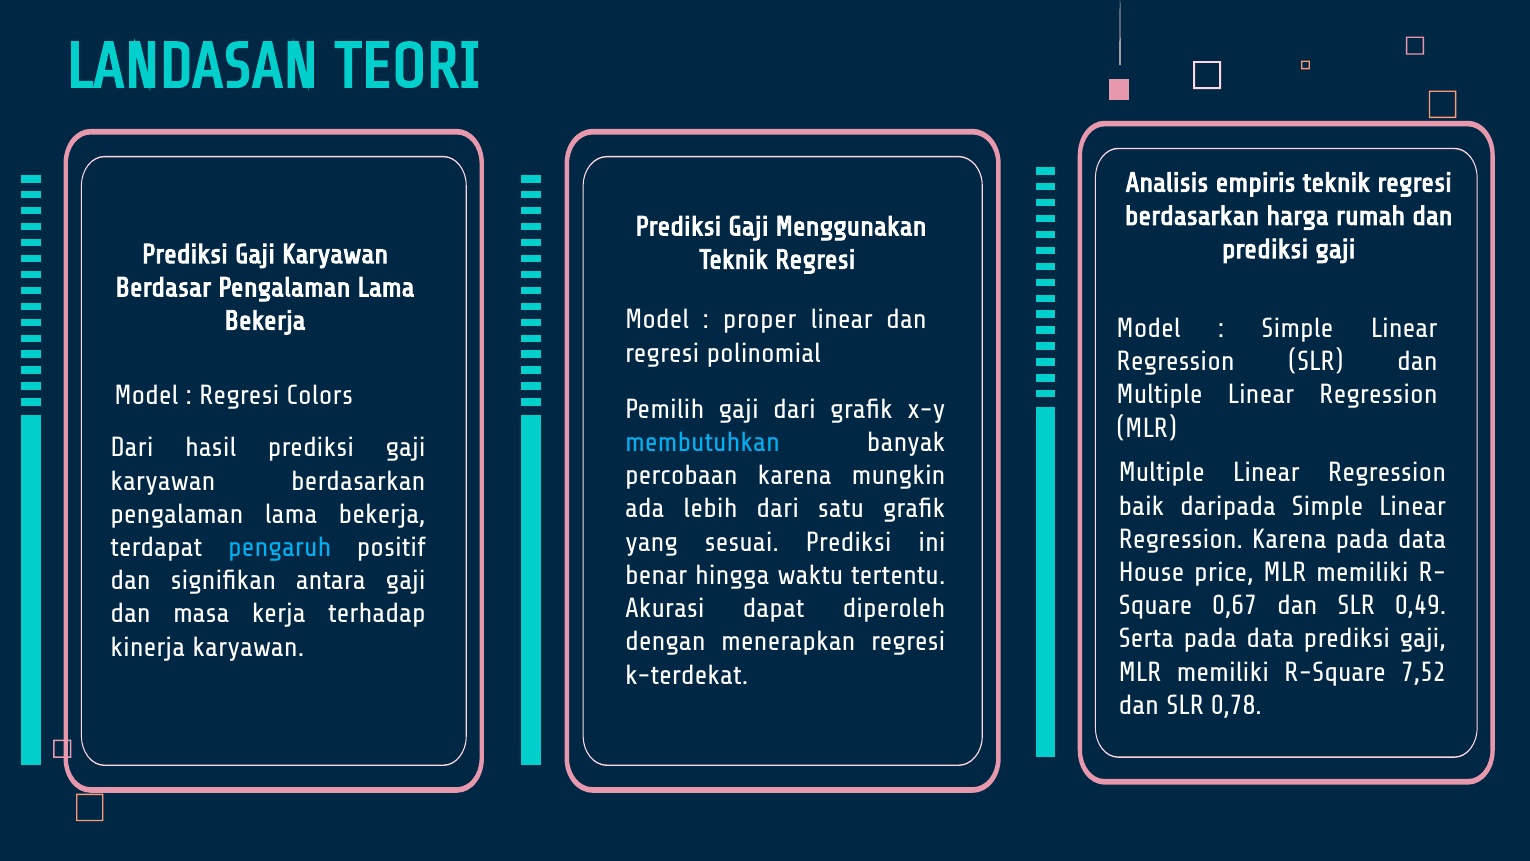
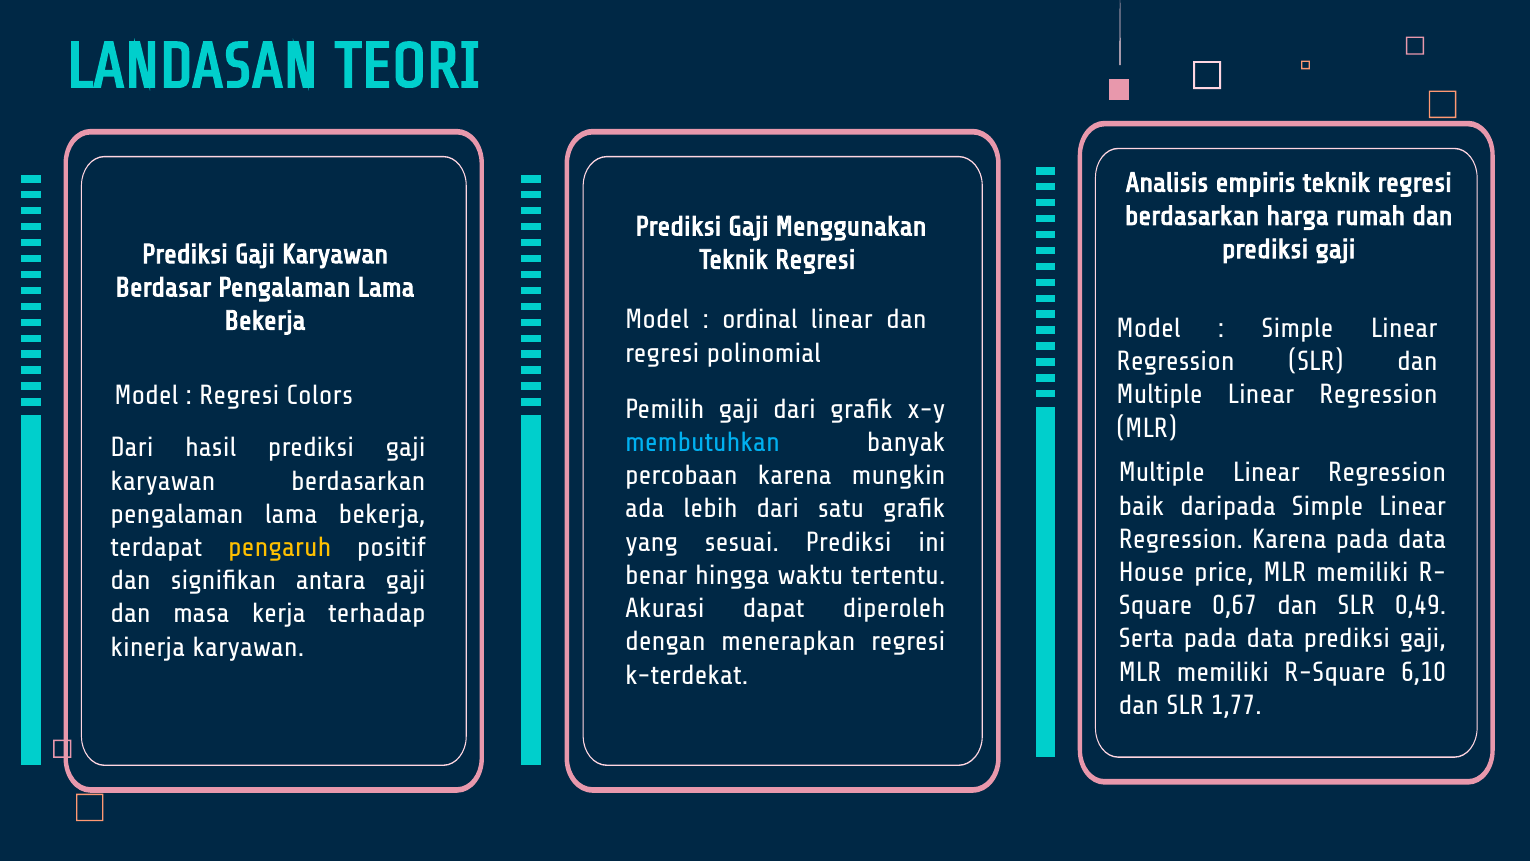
proper: proper -> ordinal (760, 320)
pengaruh colour: light blue -> yellow (280, 547)
7,52: 7,52 -> 6,10 (1424, 672)
0,78: 0,78 -> 1,77 (1236, 705)
